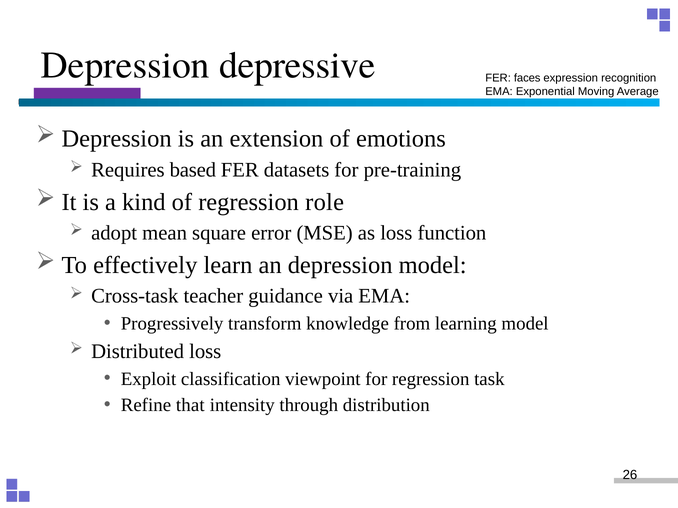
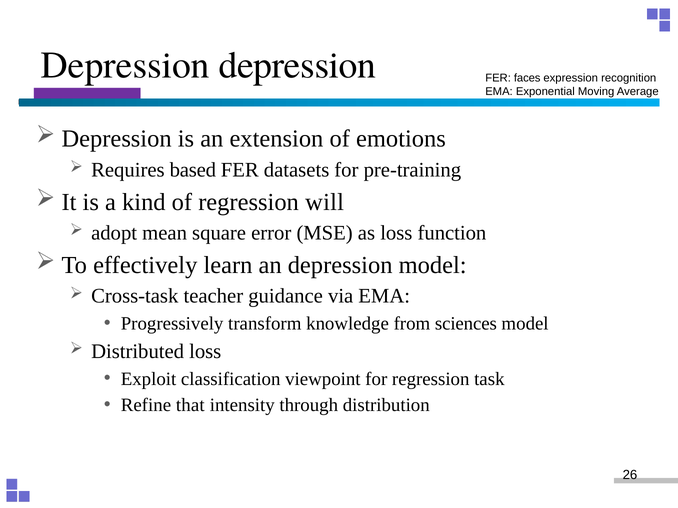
Depression depressive: depressive -> depression (297, 65)
role: role -> will (325, 202)
learning: learning -> sciences (466, 324)
